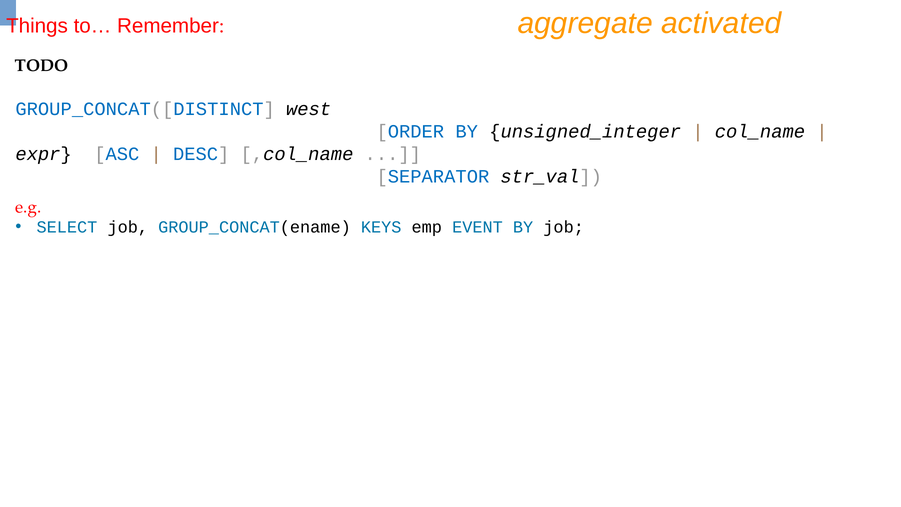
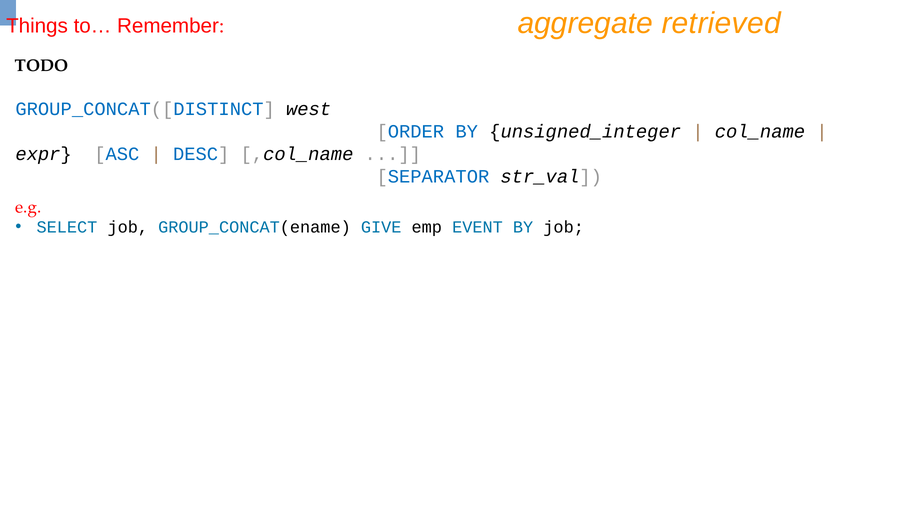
activated: activated -> retrieved (721, 23)
KEYS: KEYS -> GIVE (381, 227)
